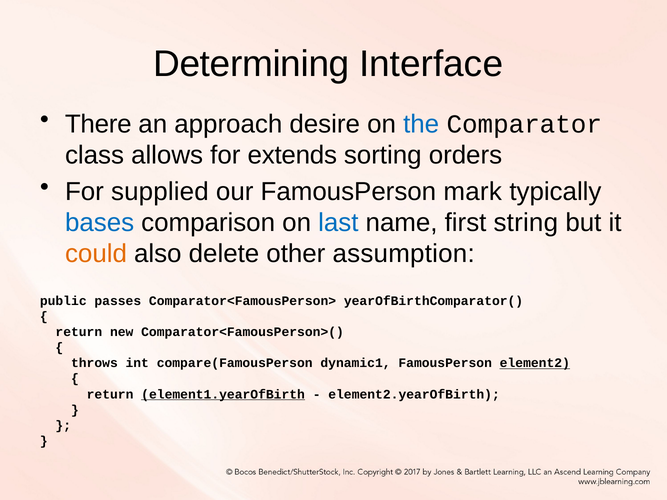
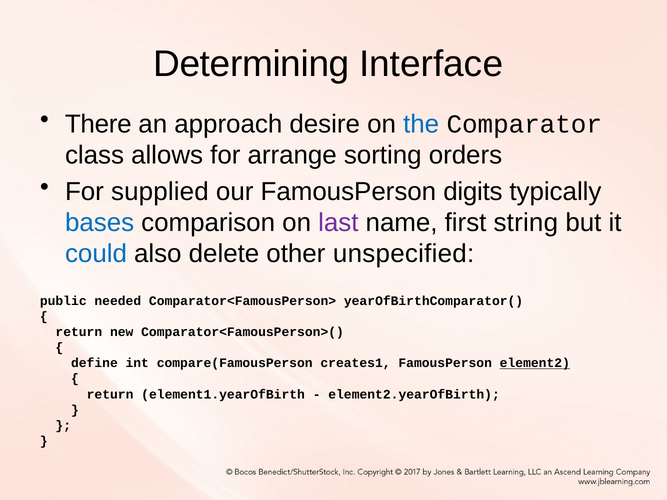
extends: extends -> arrange (292, 155)
mark: mark -> digits (473, 192)
last colour: blue -> purple (338, 223)
could colour: orange -> blue (96, 254)
assumption: assumption -> unspecified (404, 254)
passes: passes -> needed (118, 301)
throws: throws -> define (94, 363)
dynamic1: dynamic1 -> creates1 (356, 363)
element1.yearOfBirth underline: present -> none (223, 394)
